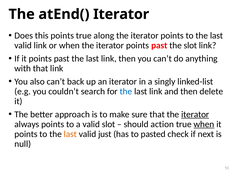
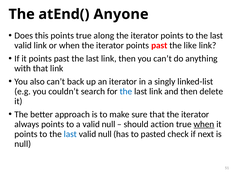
atEnd( Iterator: Iterator -> Anyone (121, 14)
the slot: slot -> like (190, 45)
iterator underline: present -> none (195, 115)
a valid slot: slot -> null (109, 124)
last colour: orange -> blue (70, 134)
just: just -> null (105, 134)
